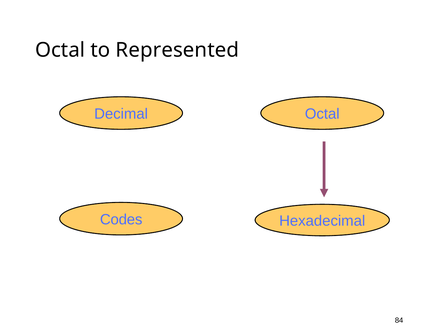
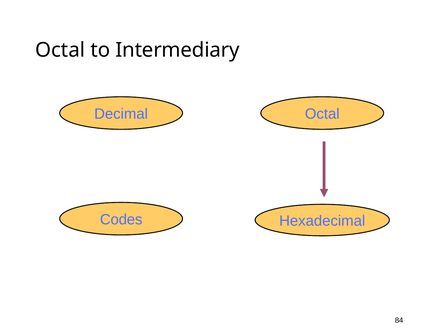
Represented: Represented -> Intermediary (178, 50)
